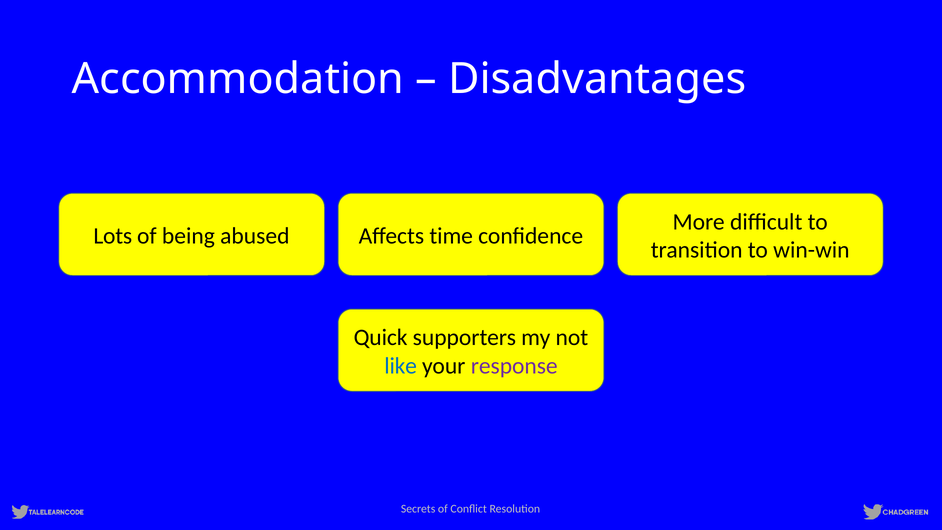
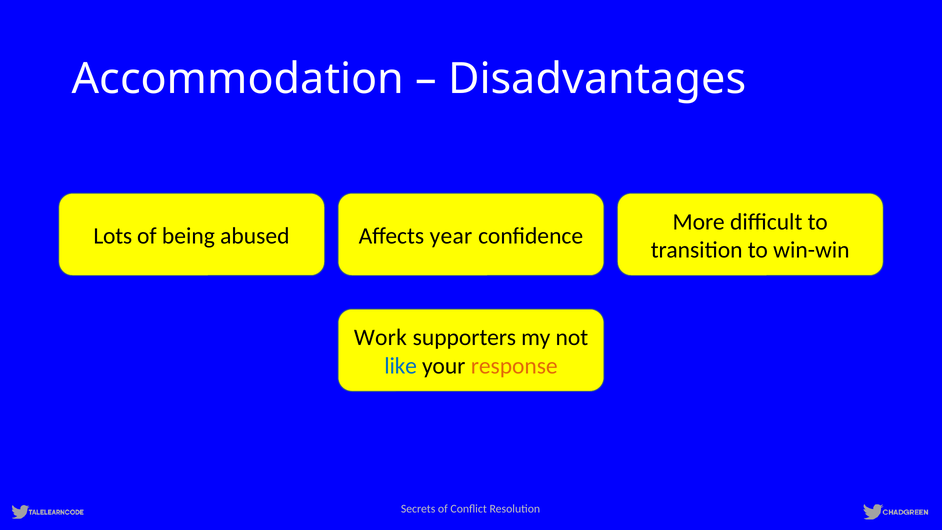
time: time -> year (451, 236)
Quick: Quick -> Work (380, 338)
response colour: purple -> orange (514, 366)
